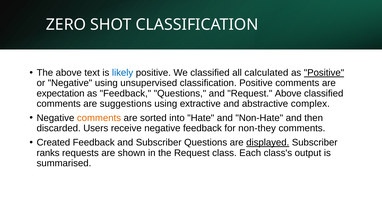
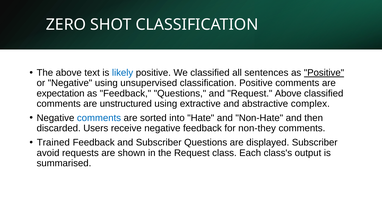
calculated: calculated -> sentences (266, 73)
suggestions: suggestions -> unstructured (126, 104)
comments colour: orange -> blue (99, 118)
Created: Created -> Trained (53, 142)
displayed underline: present -> none (268, 142)
ranks: ranks -> avoid (48, 153)
